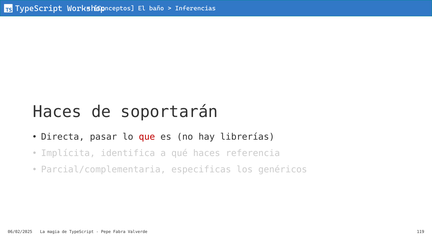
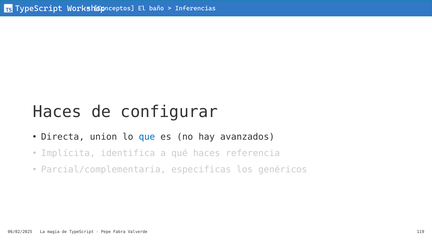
soportarán: soportarán -> configurar (169, 112)
pasar: pasar -> union (103, 137)
que colour: red -> blue (147, 137)
librerías: librerías -> avanzados (247, 137)
